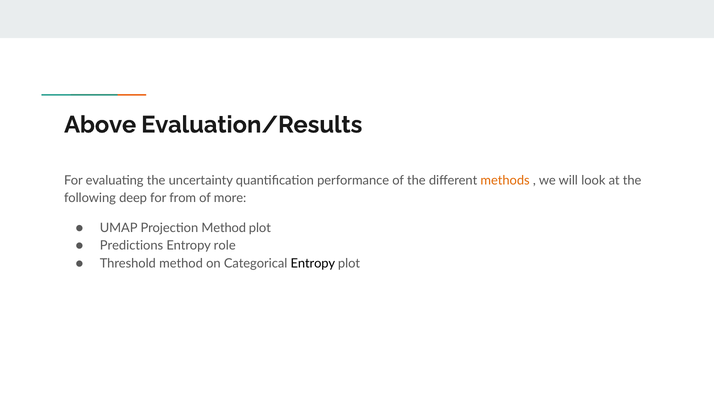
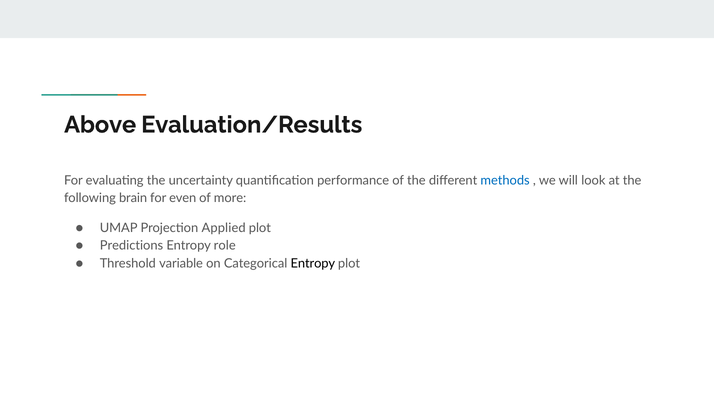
methods colour: orange -> blue (505, 180)
deep: deep -> brain (133, 198)
from: from -> even (183, 198)
Projection Method: Method -> Applied (224, 228)
Threshold method: method -> variable (181, 263)
